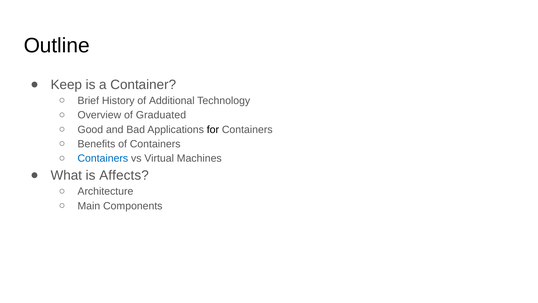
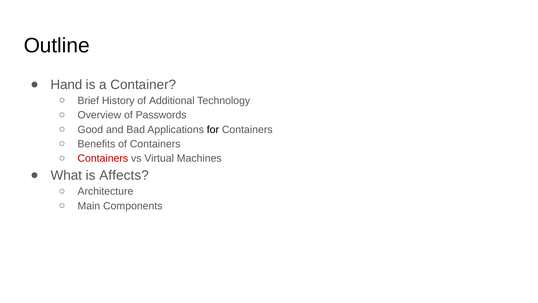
Keep: Keep -> Hand (66, 85)
Graduated: Graduated -> Passwords (161, 115)
Containers colour: blue -> red (103, 158)
